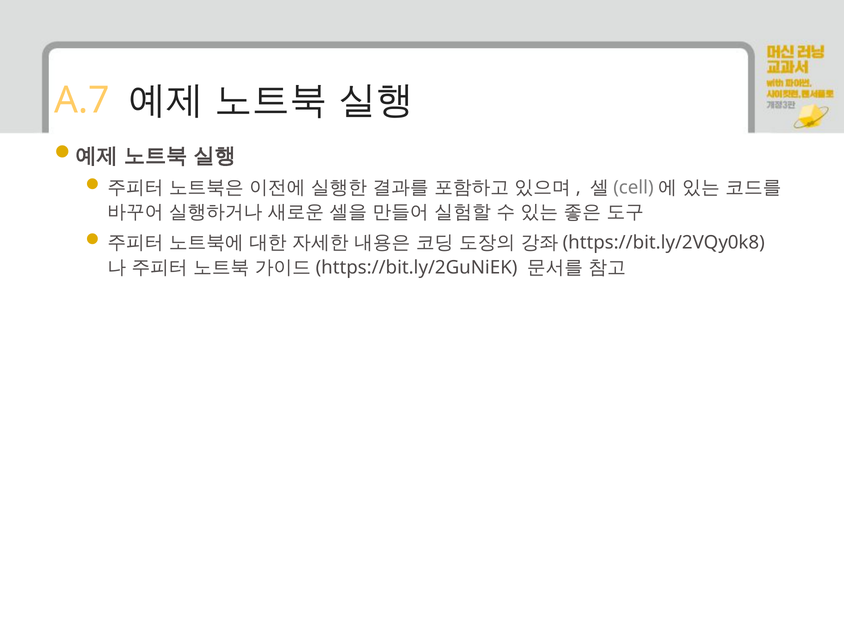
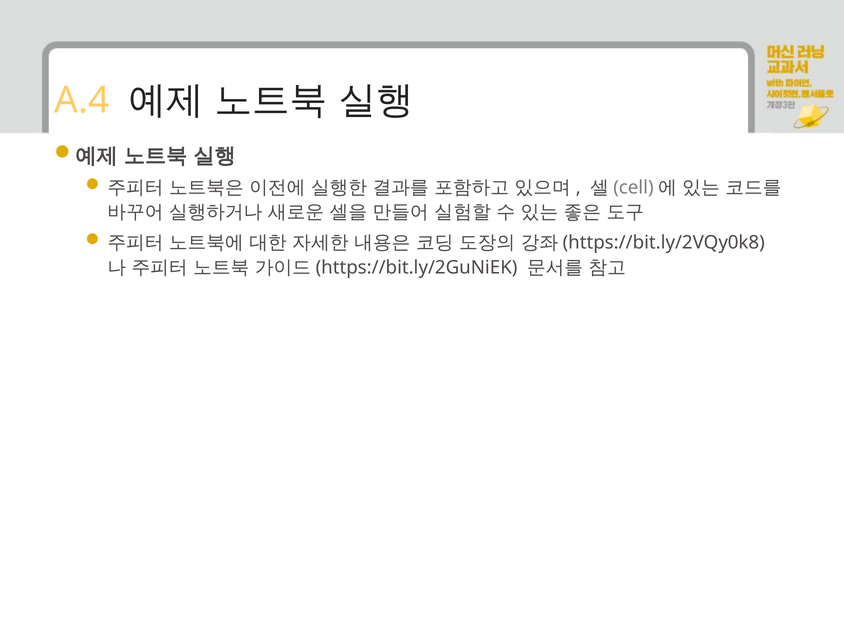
A.7: A.7 -> A.4 (82, 100)
